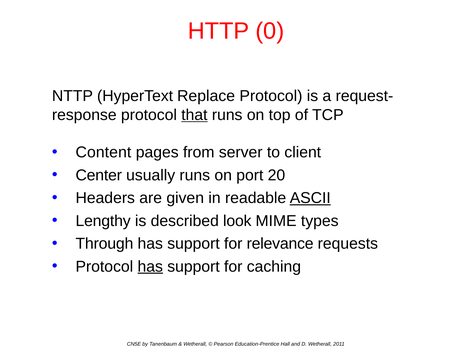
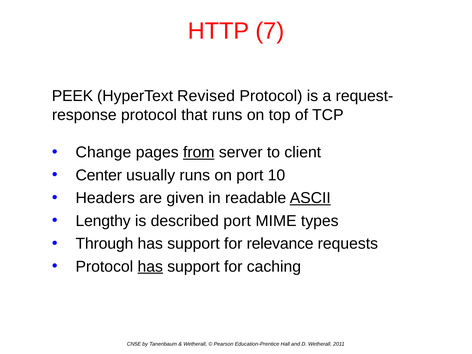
0: 0 -> 7 (270, 31)
NTTP: NTTP -> PEEK (72, 96)
Replace: Replace -> Revised (206, 96)
that underline: present -> none (194, 115)
Content: Content -> Change (103, 152)
from underline: none -> present (199, 152)
20: 20 -> 10 (276, 175)
described look: look -> port (237, 221)
